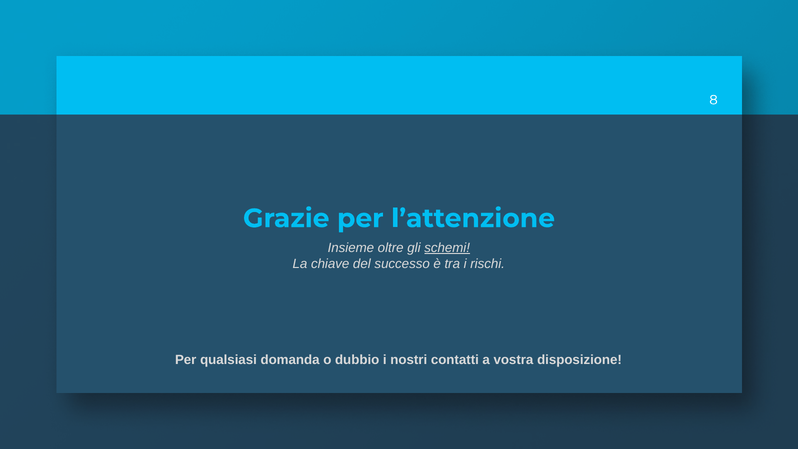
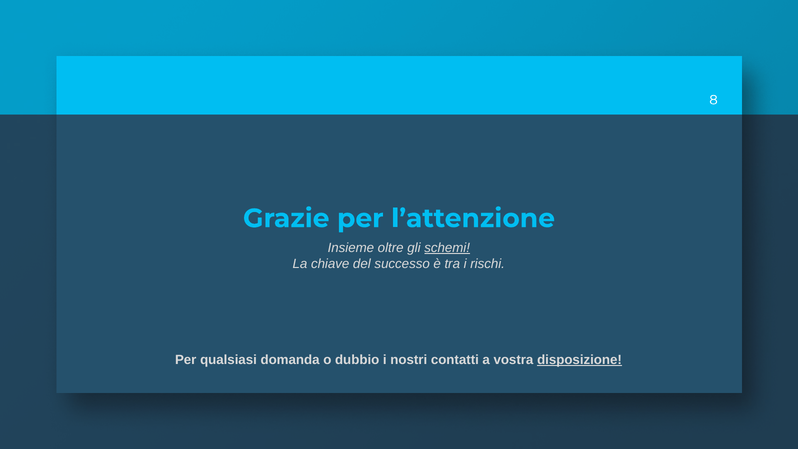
disposizione underline: none -> present (580, 360)
